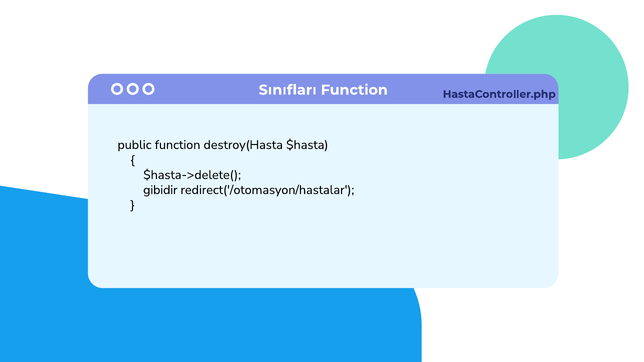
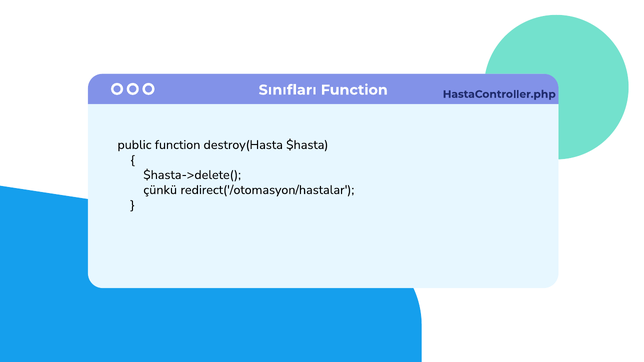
gibidir: gibidir -> çünkü (160, 190)
